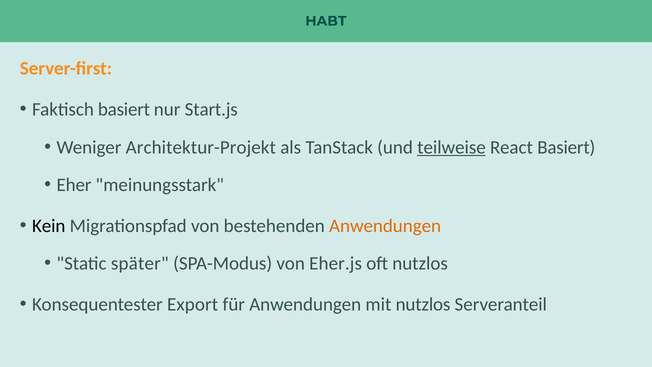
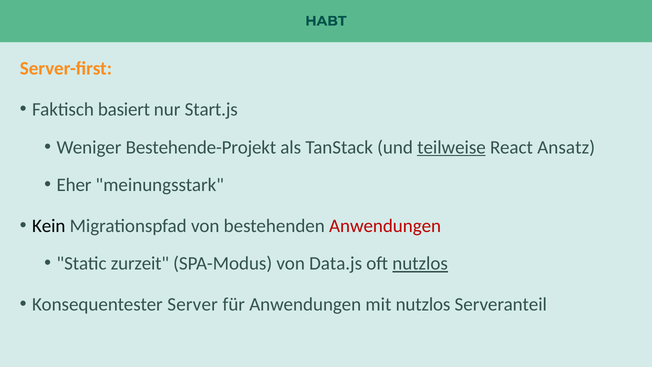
Architektur-Projekt: Architektur-Projekt -> Bestehende-Projekt (201, 147)
React Basiert: Basiert -> Ansatz (566, 147)
Anwendungen colour: orange -> red (385, 226)
später: später -> zurzeit (140, 263)
Eher.js: Eher.js -> Data.js (336, 263)
nutzlos underline: none -> present (420, 263)
Export: Export -> Server (193, 304)
